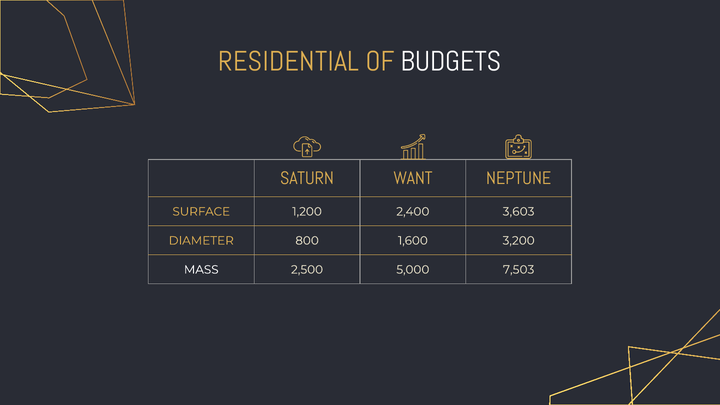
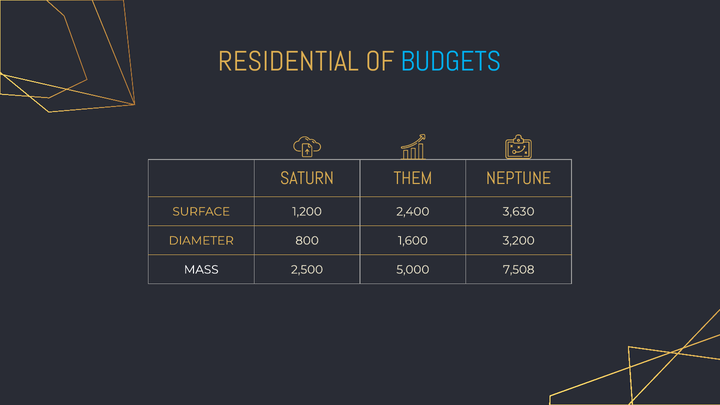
BUDGETS colour: white -> light blue (451, 61)
WANT: WANT -> THEM (413, 178)
3,603: 3,603 -> 3,630 (519, 212)
7,503: 7,503 -> 7,508 (519, 270)
